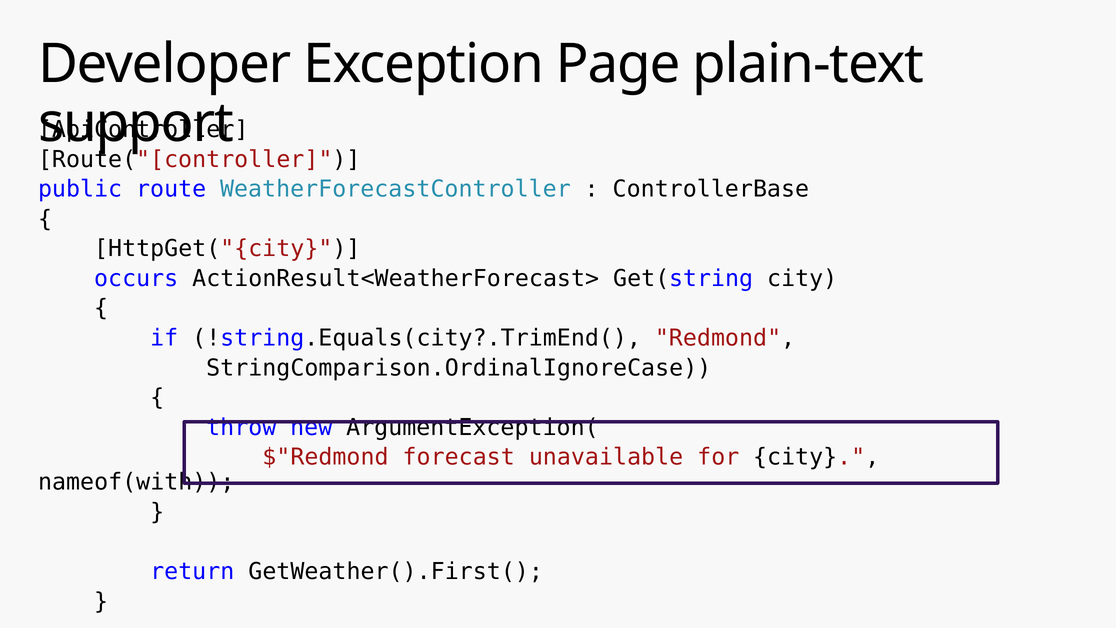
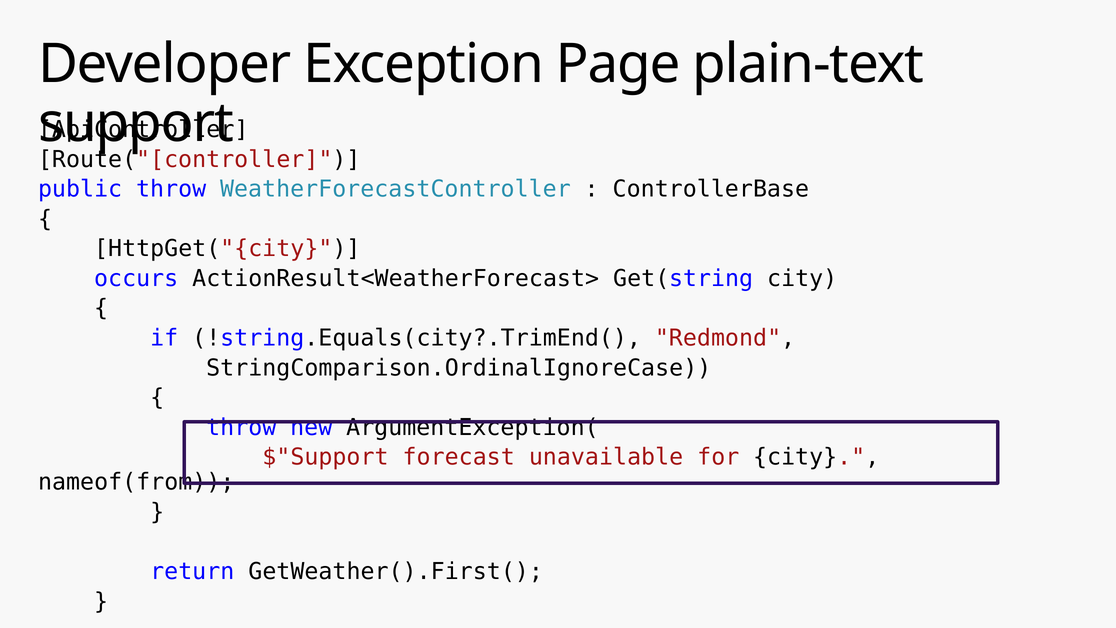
public route: route -> throw (171, 189)
$"Redmond: $"Redmond -> $"Support (325, 457)
nameof(with: nameof(with -> nameof(from (136, 482)
